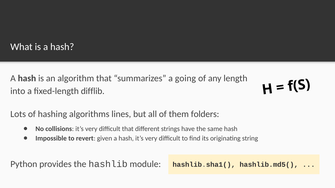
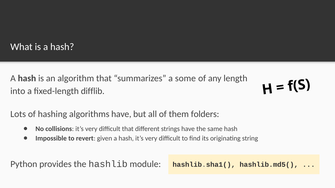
going: going -> some (185, 78)
algorithms lines: lines -> have (121, 114)
